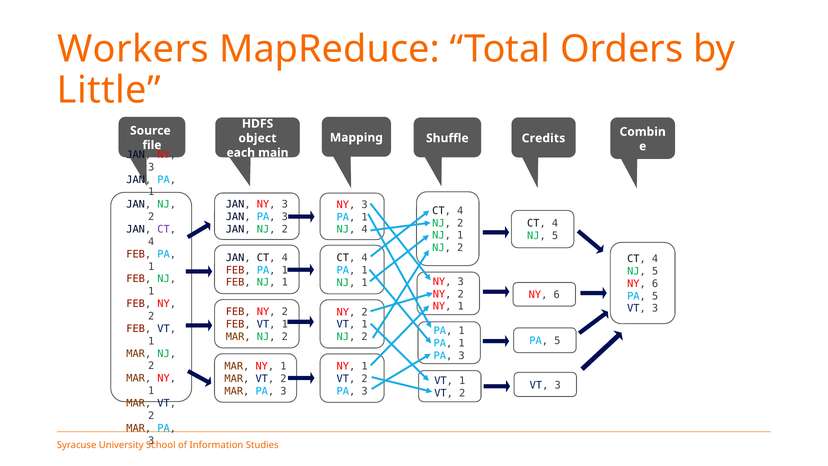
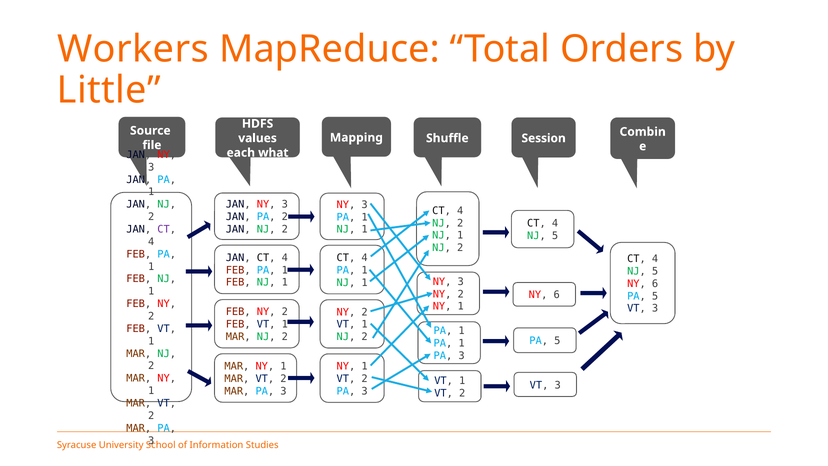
object: object -> values (258, 138)
Credits: Credits -> Session (544, 138)
main: main -> what (273, 153)
JAN PA 3: 3 -> 2 (285, 217)
4: 4 -> 1 (365, 229)
